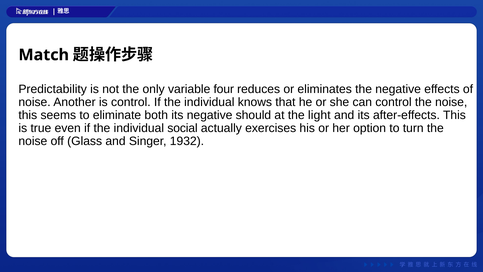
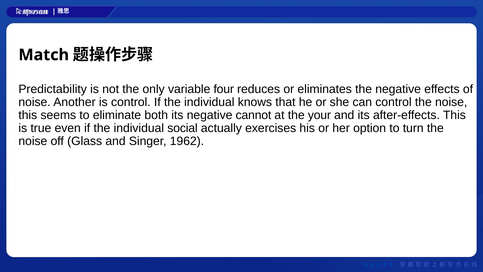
should: should -> cannot (253, 115)
light: light -> your (319, 115)
1932: 1932 -> 1962 (187, 141)
